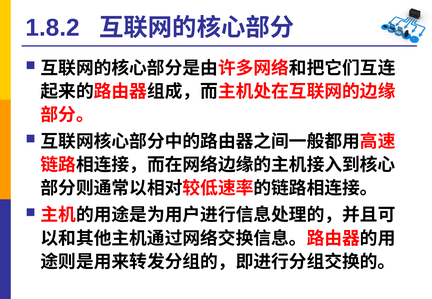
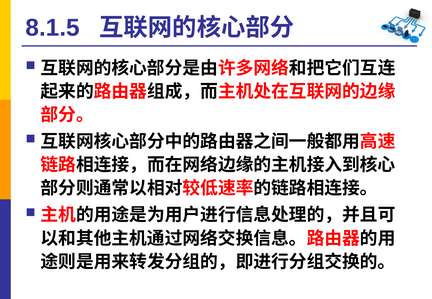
1.8.2: 1.8.2 -> 8.1.5 (53, 28)
